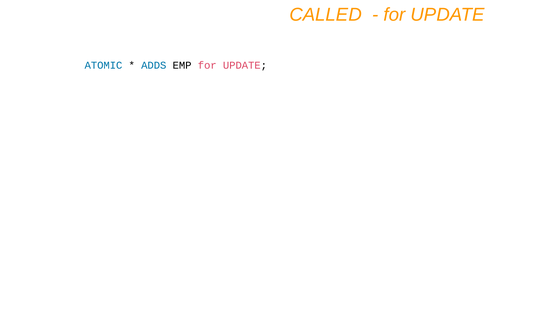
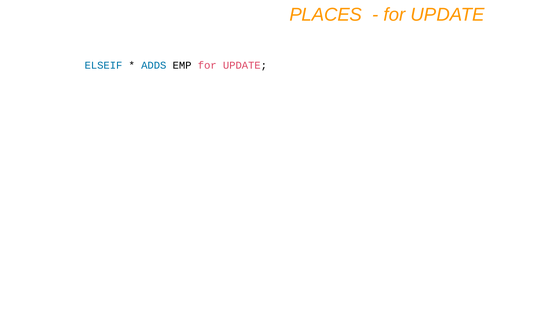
CALLED: CALLED -> PLACES (326, 15)
ATOMIC: ATOMIC -> ELSEIF (103, 66)
